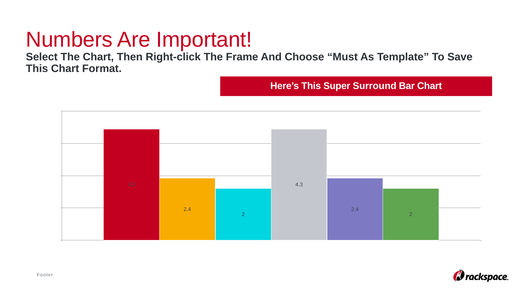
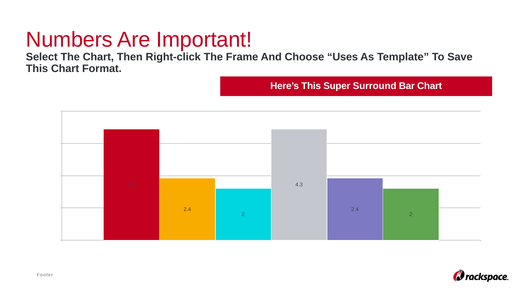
Must: Must -> Uses (343, 57)
